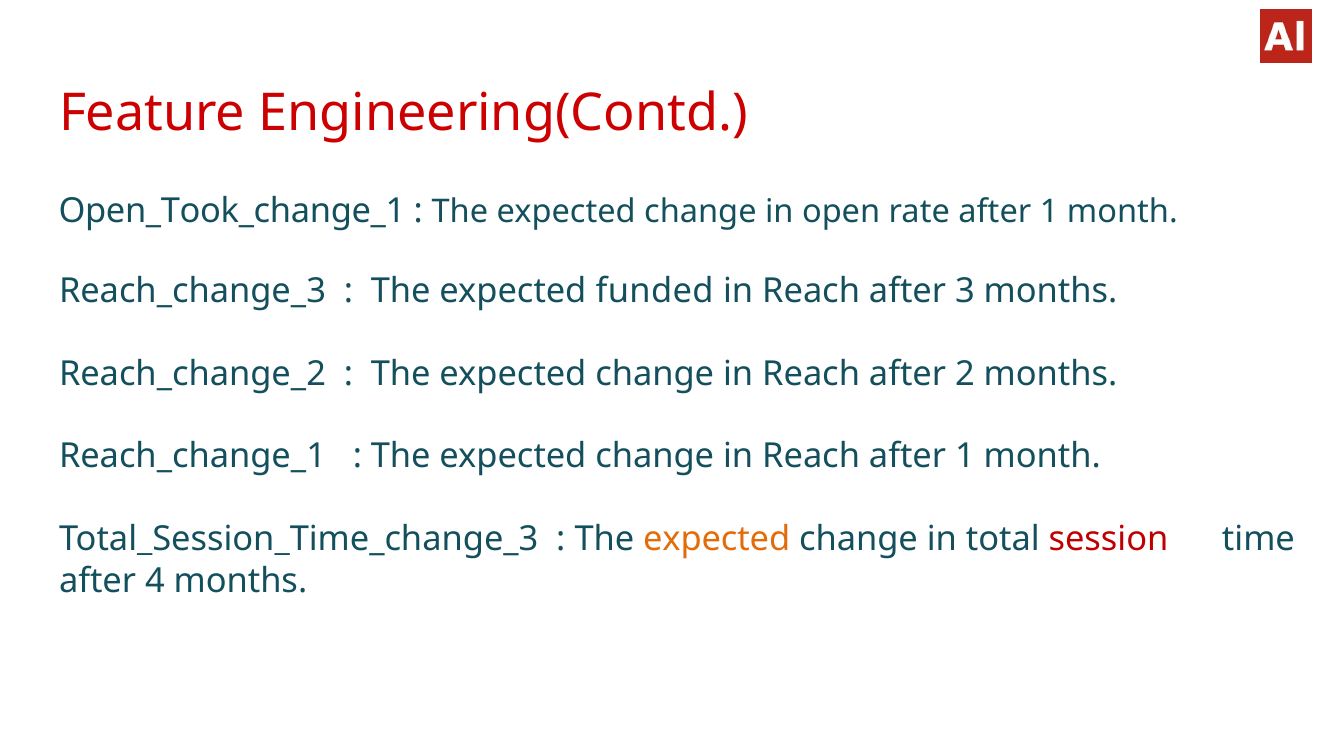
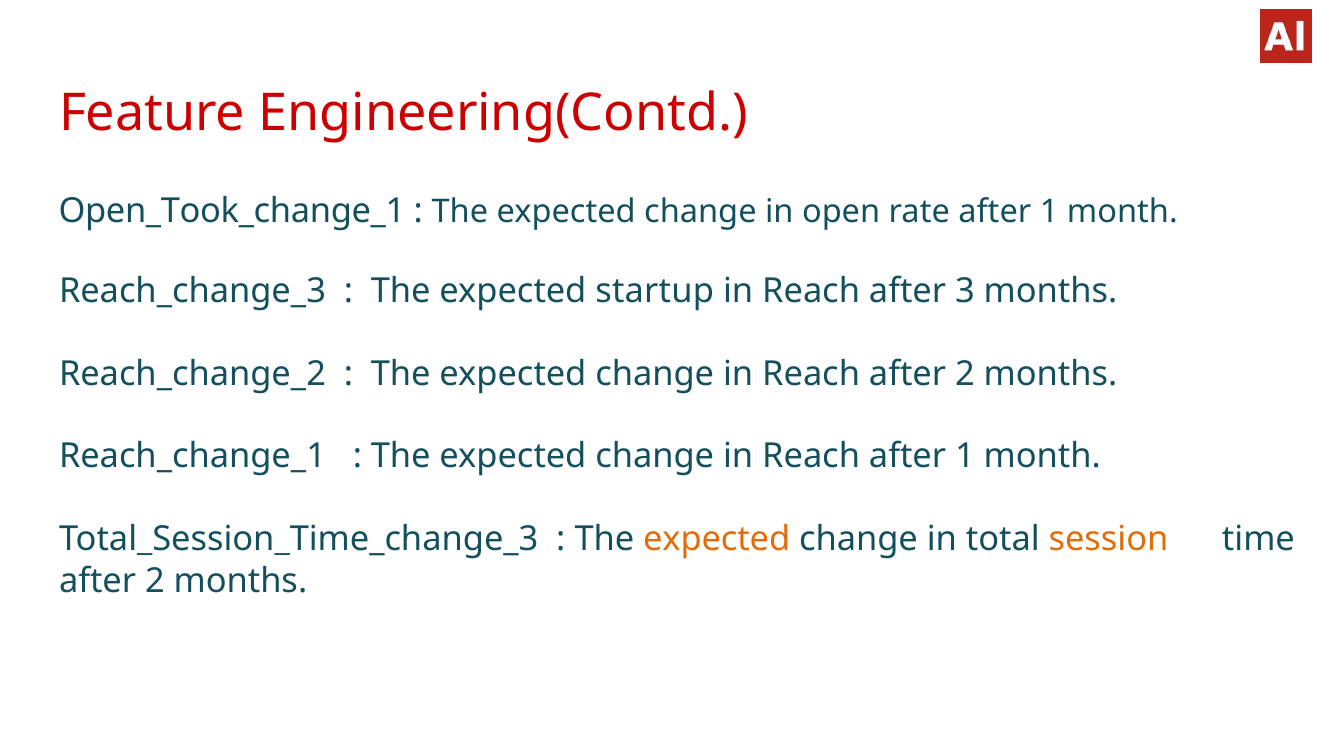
funded: funded -> startup (655, 291)
session colour: red -> orange (1108, 539)
4: 4 -> 2 (155, 581)
